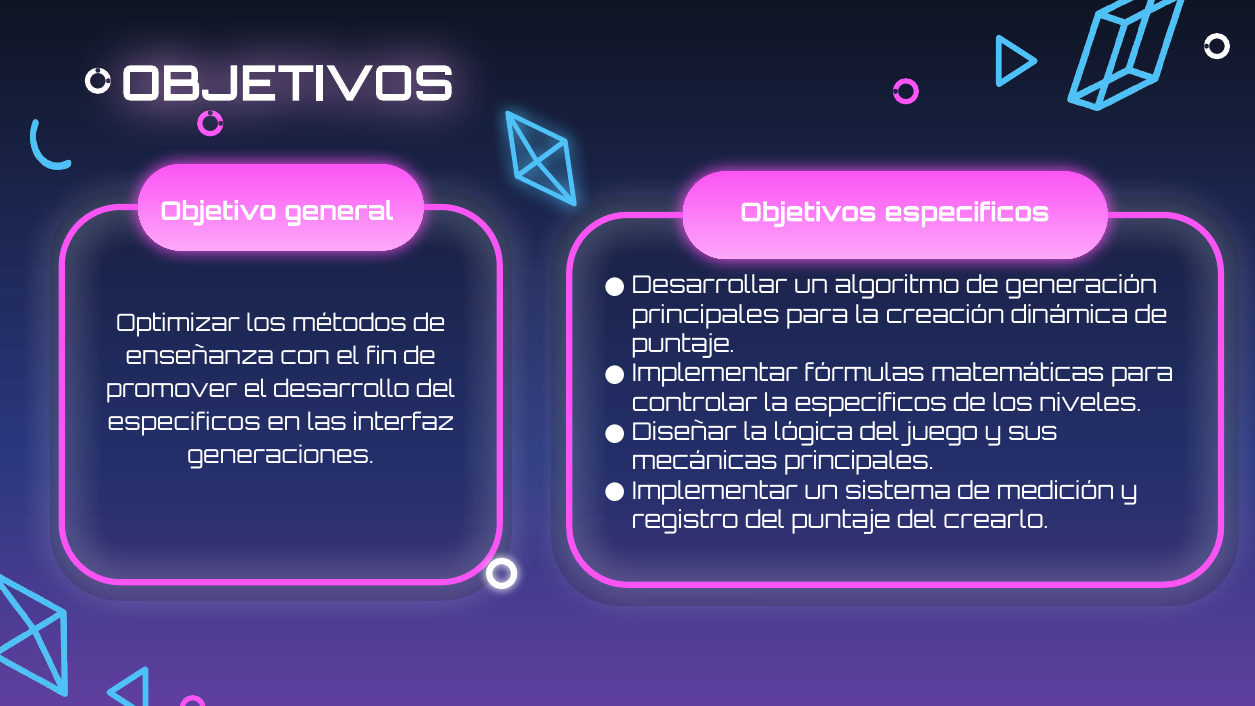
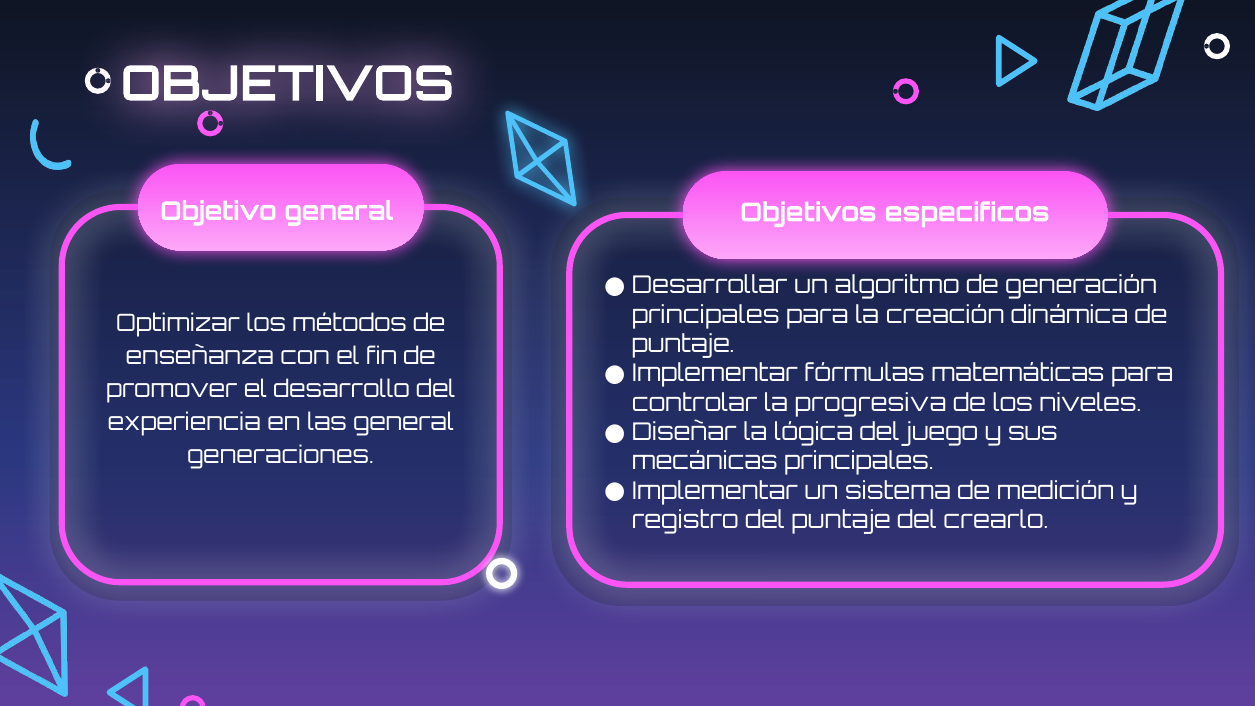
la especificos: especificos -> progresiva (871, 403)
especificos: especificos -> experiencia (184, 423)
las interfaz: interfaz -> general (404, 423)
